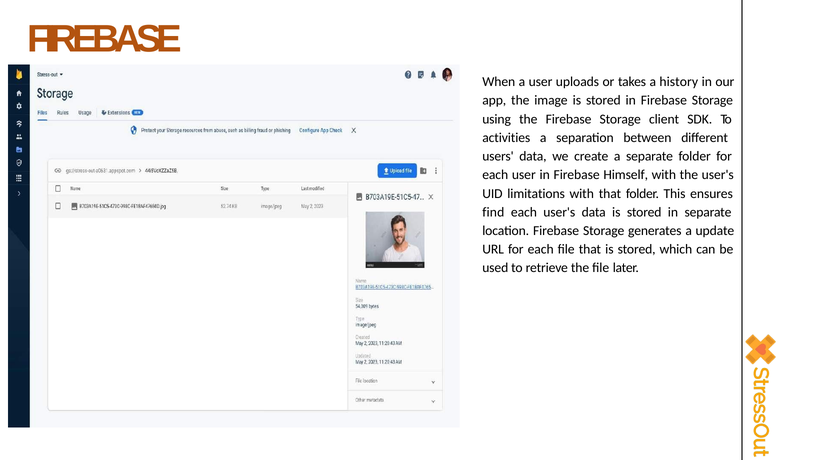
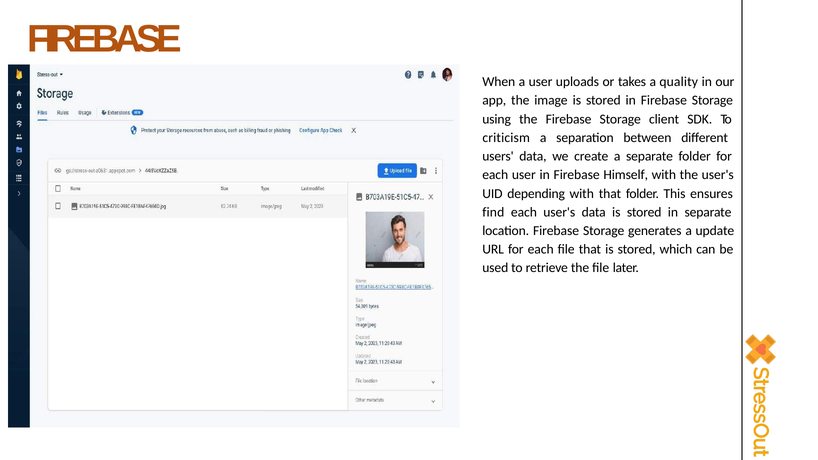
history: history -> quality (679, 82)
activities: activities -> criticism (506, 138)
limitations: limitations -> depending (536, 194)
